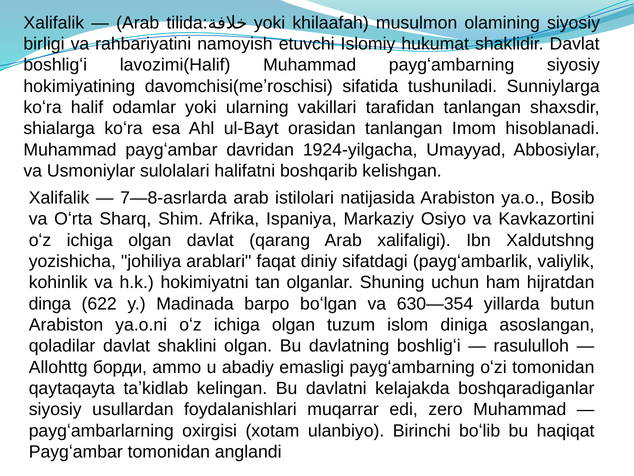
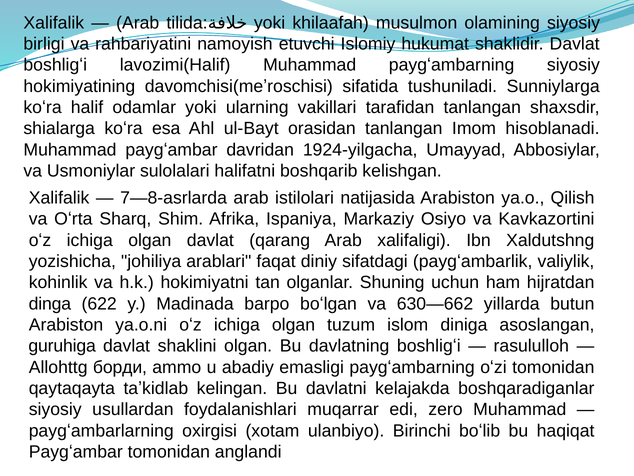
Bosib: Bosib -> Qilish (573, 198)
630—354: 630—354 -> 630—662 (435, 303)
qoladilar: qoladilar -> guruhiga (62, 346)
